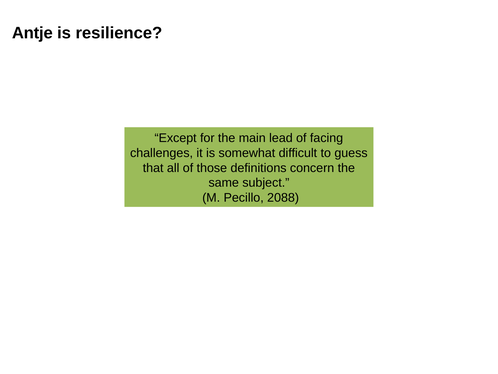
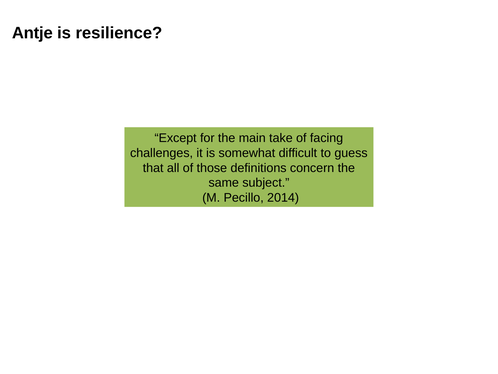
lead: lead -> take (281, 138)
2088: 2088 -> 2014 (283, 198)
